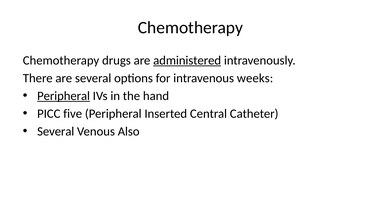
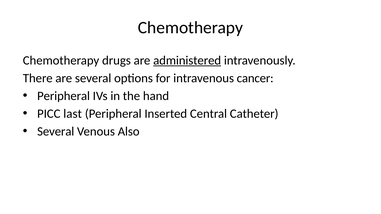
weeks: weeks -> cancer (255, 78)
Peripheral underline: present -> none (64, 96)
five: five -> last (73, 114)
